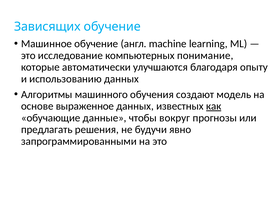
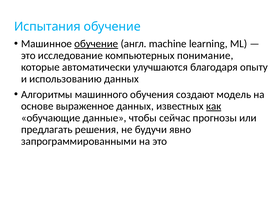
Зависящих: Зависящих -> Испытания (47, 27)
обучение underline: none -> present (96, 44)
вокруг: вокруг -> сейчас (175, 118)
